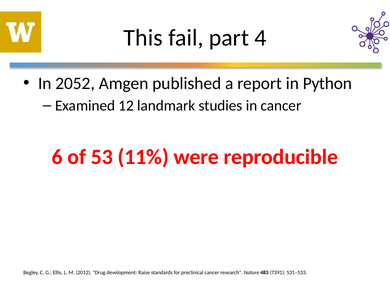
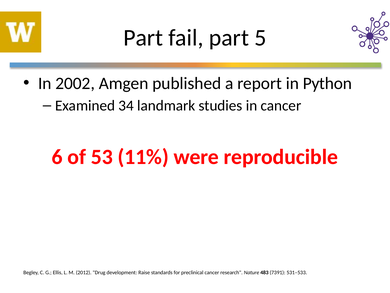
This: This -> Part (143, 38)
4: 4 -> 5 (260, 38)
2052: 2052 -> 2002 (75, 83)
12: 12 -> 34 (126, 106)
